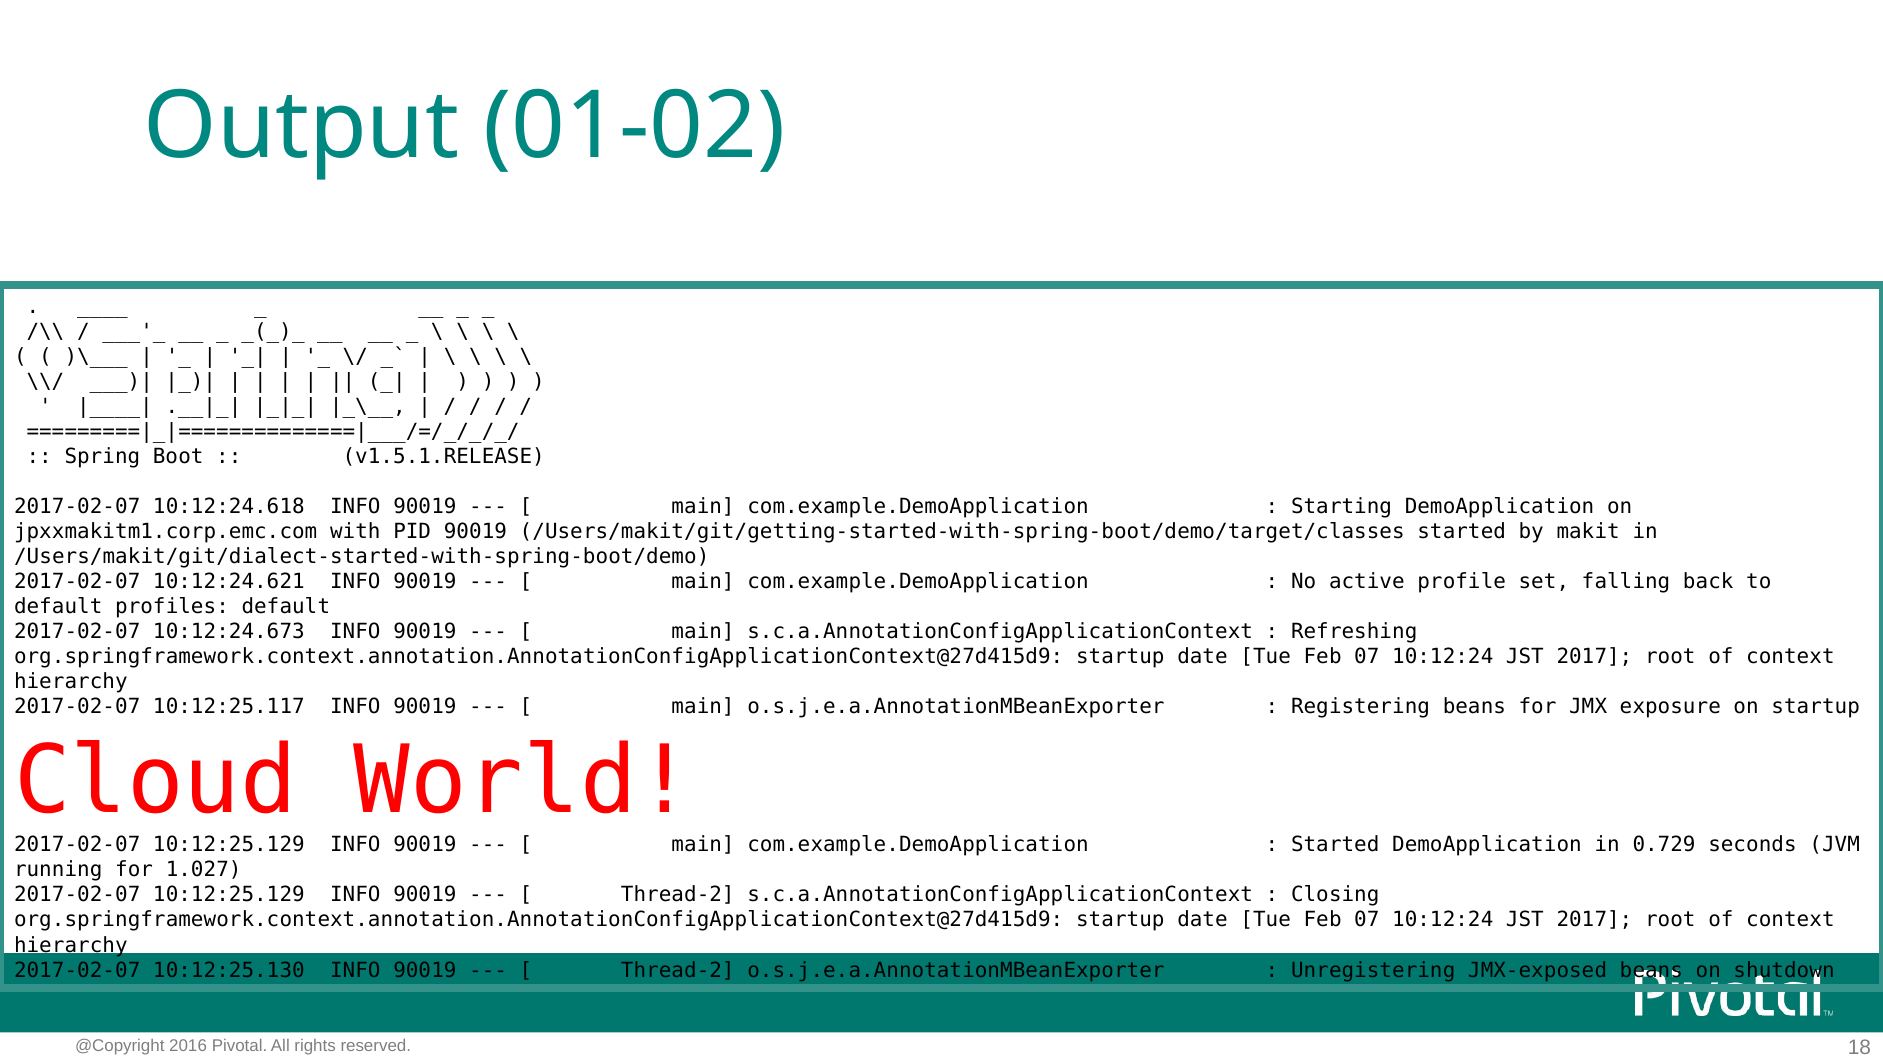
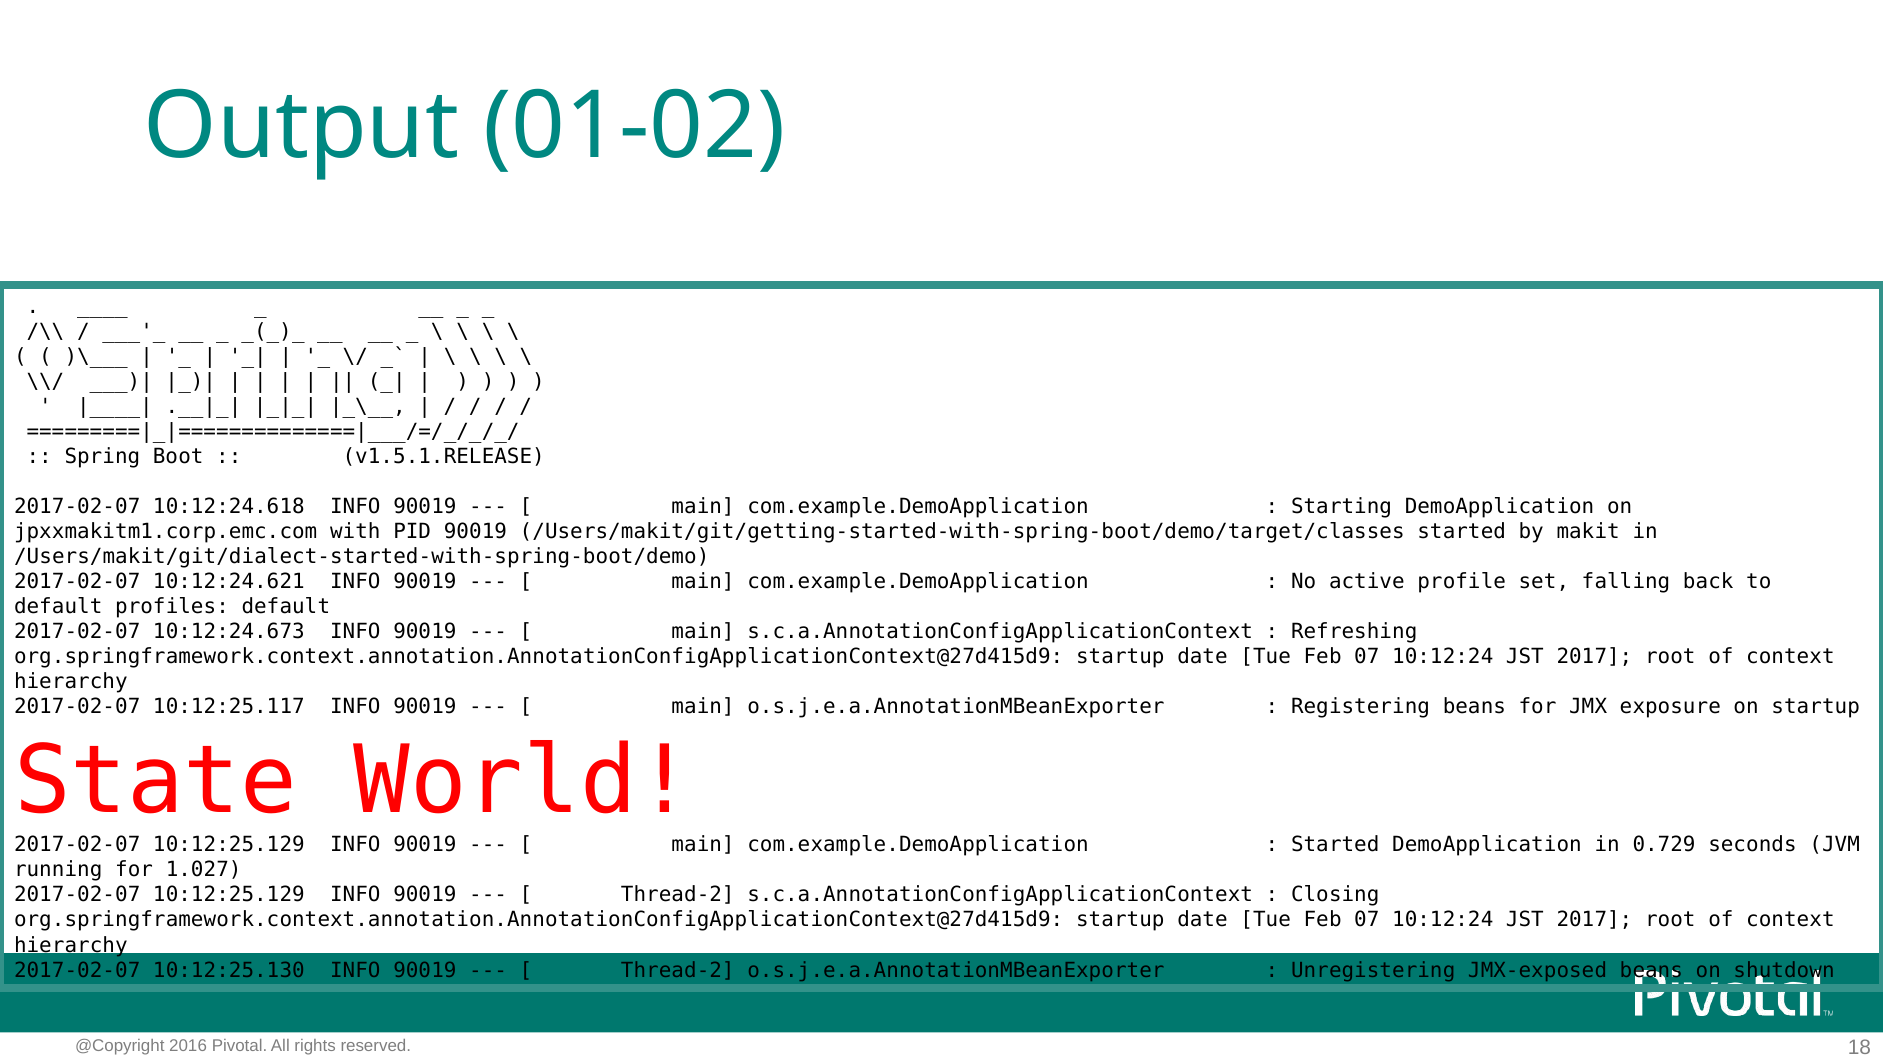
Cloud: Cloud -> State (156, 781)
